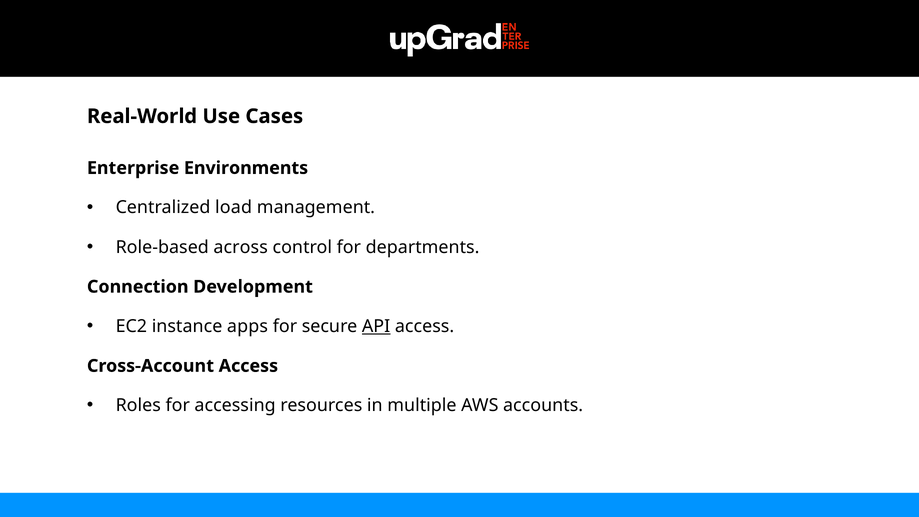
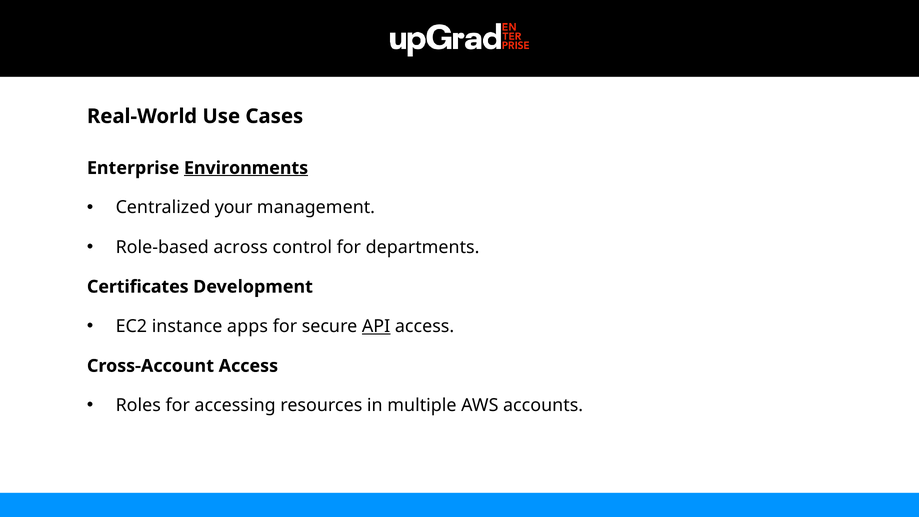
Environments underline: none -> present (246, 168)
load: load -> your (234, 208)
Connection: Connection -> Certificates (138, 287)
